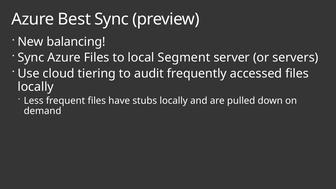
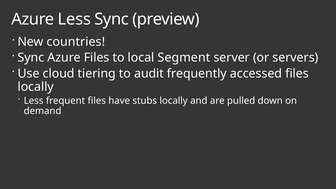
Azure Best: Best -> Less (74, 19)
balancing: balancing -> countries (76, 42)
